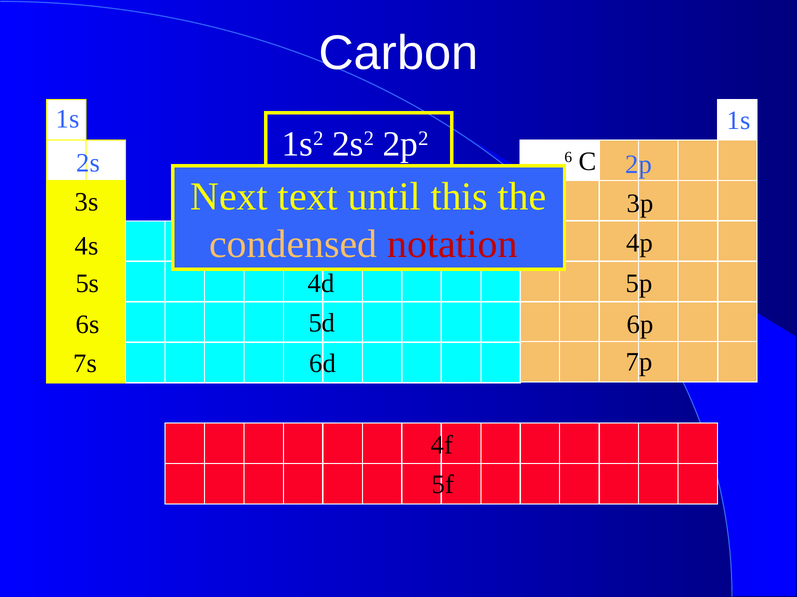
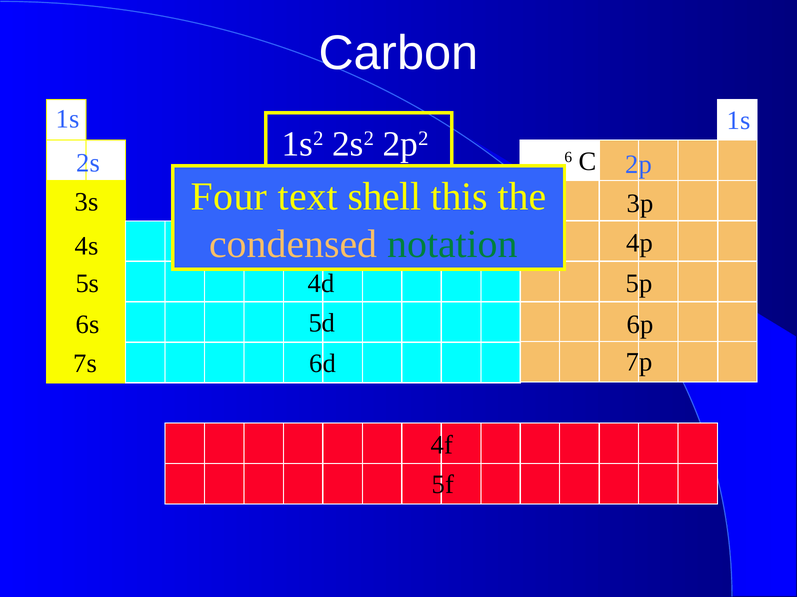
Next: Next -> Four (229, 197)
until: until -> shell (384, 197)
notation colour: red -> green (453, 244)
